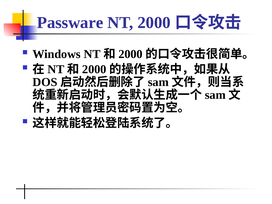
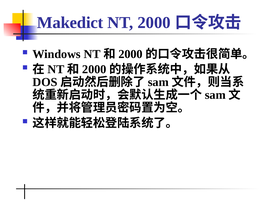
Passware: Passware -> Makedict (70, 23)
